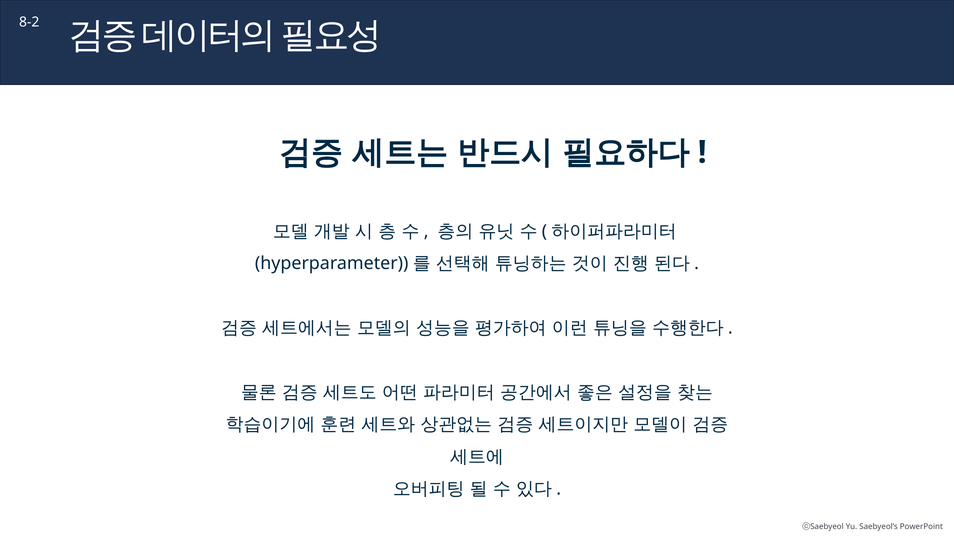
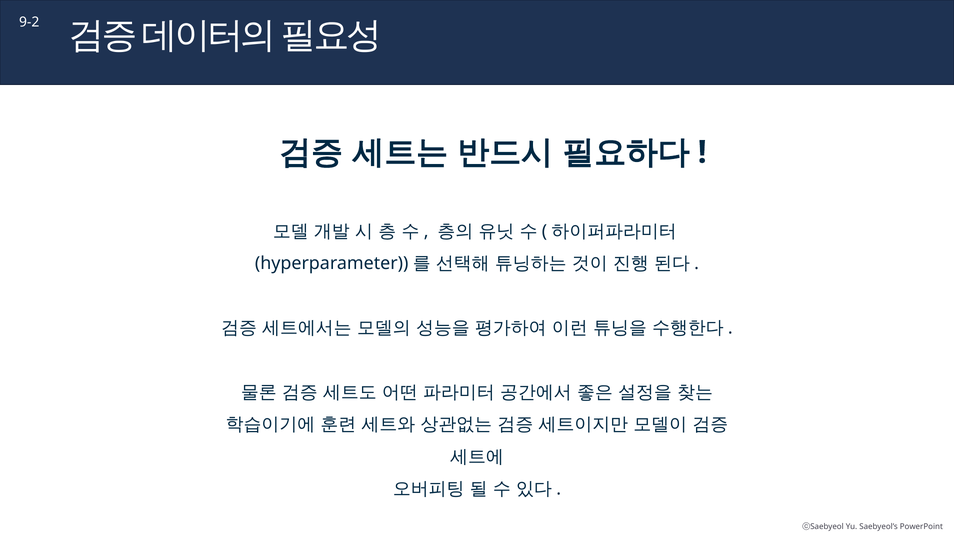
8-2: 8-2 -> 9-2 (29, 22)
